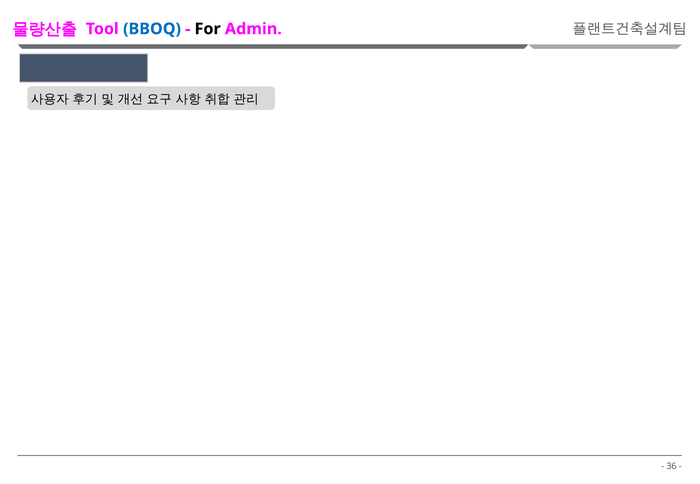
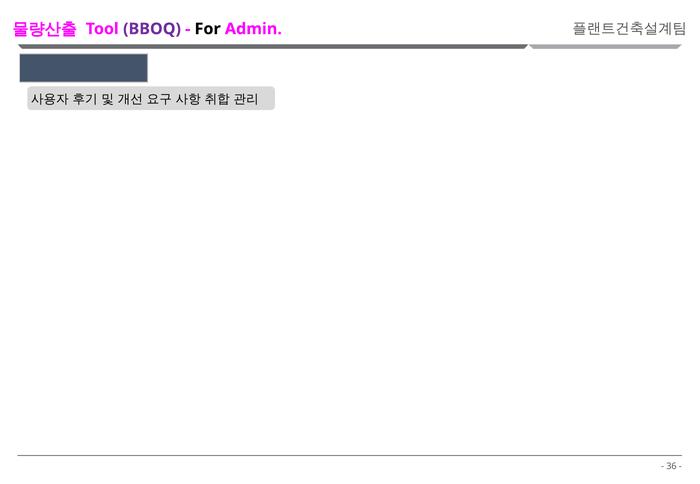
BBOQ colour: blue -> purple (152, 29)
